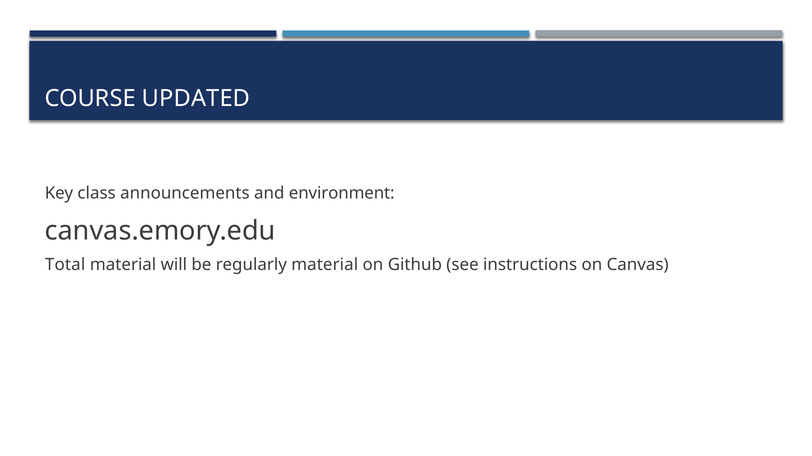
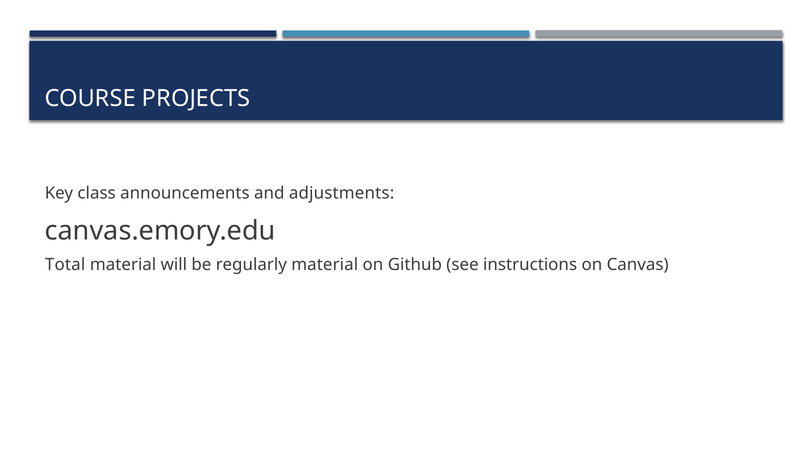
UPDATED: UPDATED -> PROJECTS (196, 99)
environment: environment -> adjustments (342, 193)
